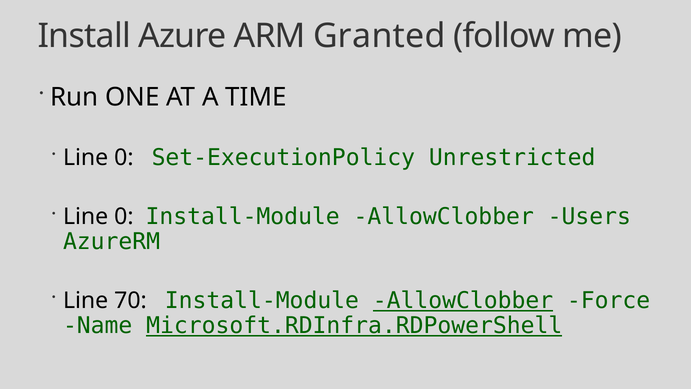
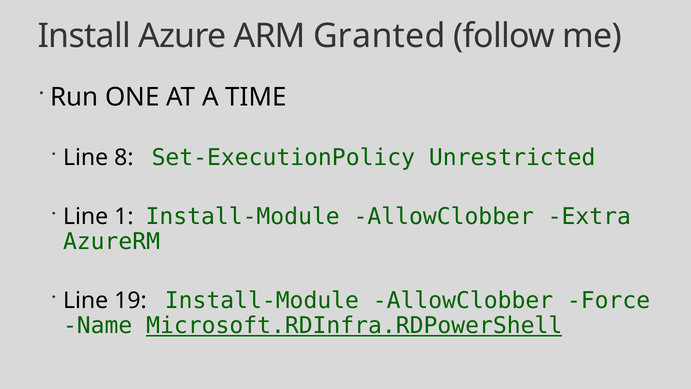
0: 0 -> 8 (124, 158)
0: 0 -> 1 (124, 217)
Users: Users -> Extra (589, 217)
70: 70 -> 19 (130, 301)
AllowClobber underline: present -> none (463, 301)
